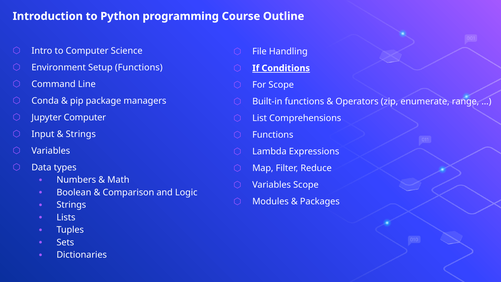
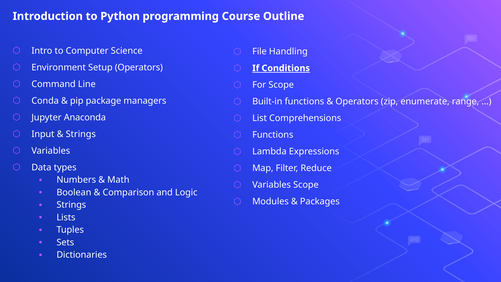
Setup Functions: Functions -> Operators (139, 67)
Jupyter Computer: Computer -> Anaconda (85, 117)
